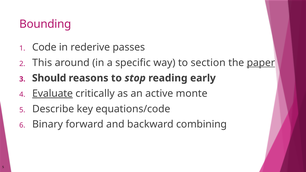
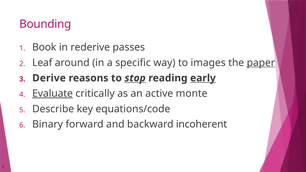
Code: Code -> Book (44, 47)
This: This -> Leaf (42, 63)
section: section -> images (208, 63)
Should: Should -> Derive (49, 78)
stop underline: none -> present (135, 78)
early underline: none -> present (203, 78)
combining: combining -> incoherent (202, 124)
